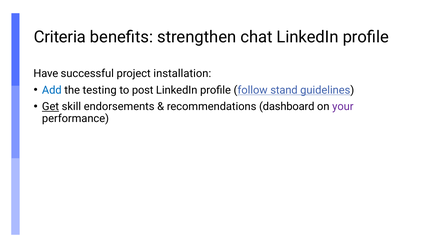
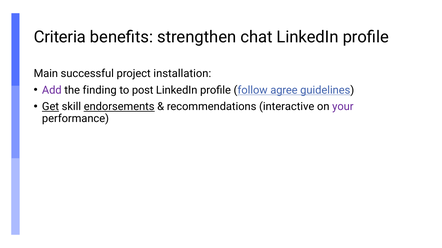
Have: Have -> Main (46, 74)
Add colour: blue -> purple (52, 90)
testing: testing -> finding (100, 90)
stand: stand -> agree (284, 90)
endorsements underline: none -> present (119, 107)
dashboard: dashboard -> interactive (287, 107)
